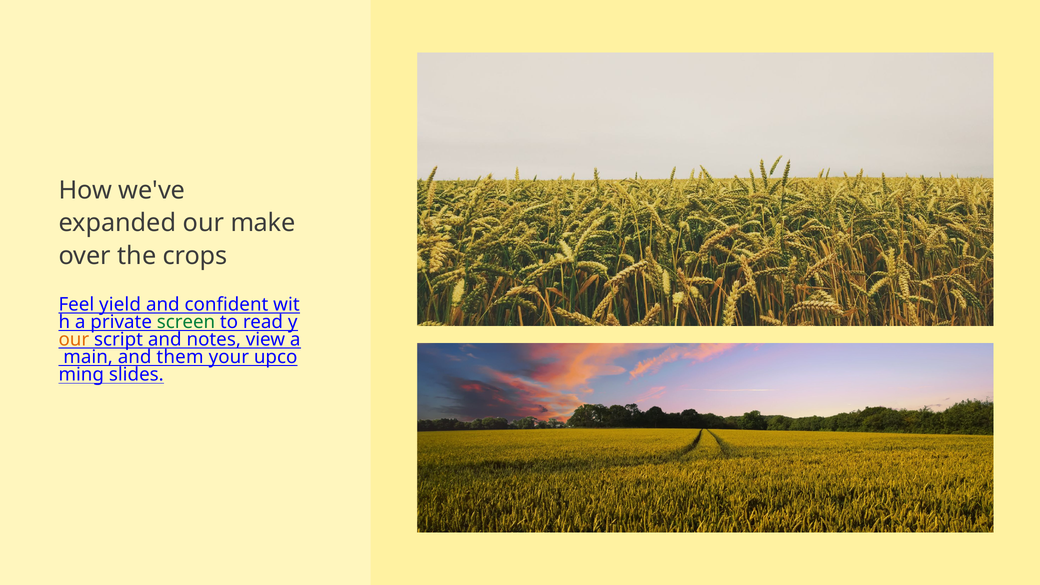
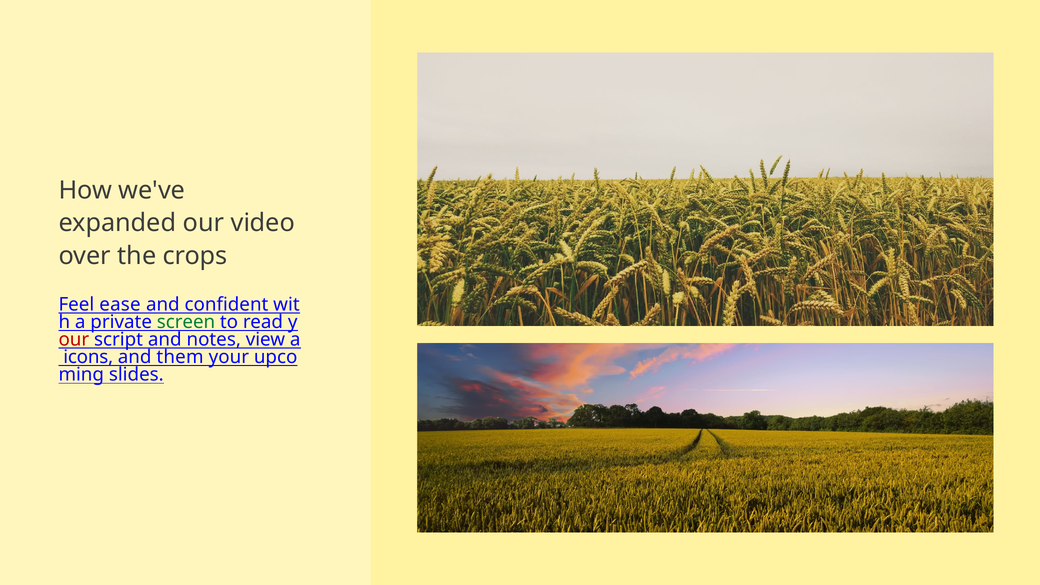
make: make -> video (263, 223)
yield: yield -> ease (120, 305)
our colour: orange -> red (74, 340)
main: main -> icons (88, 357)
